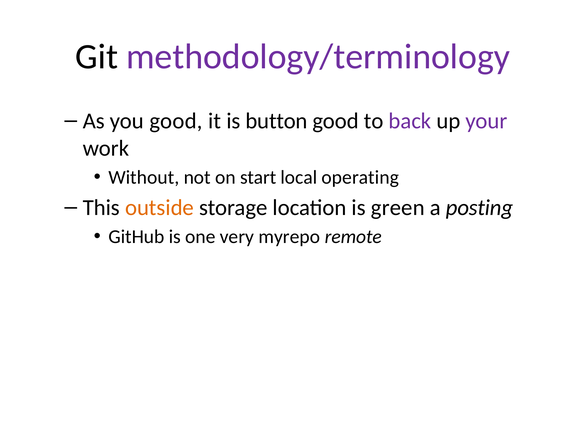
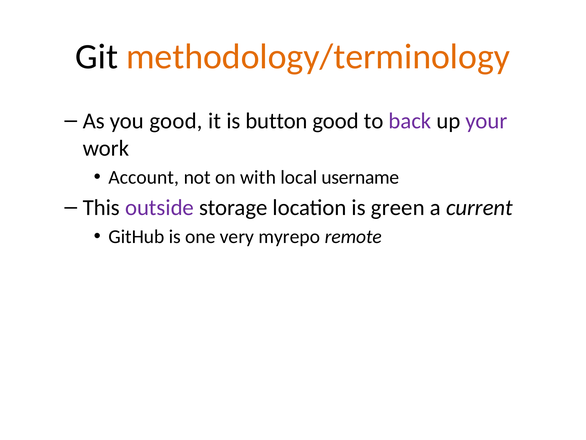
methodology/terminology colour: purple -> orange (318, 57)
Without: Without -> Account (144, 177)
start: start -> with (258, 177)
operating: operating -> username (360, 177)
outside colour: orange -> purple (160, 207)
posting: posting -> current (479, 207)
